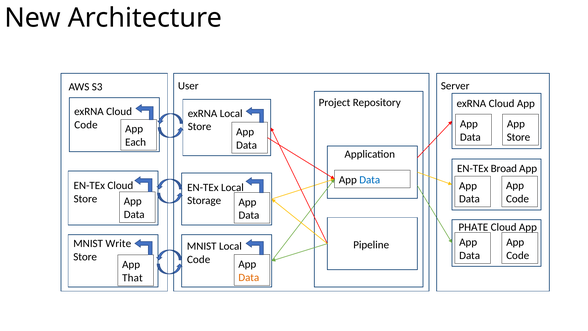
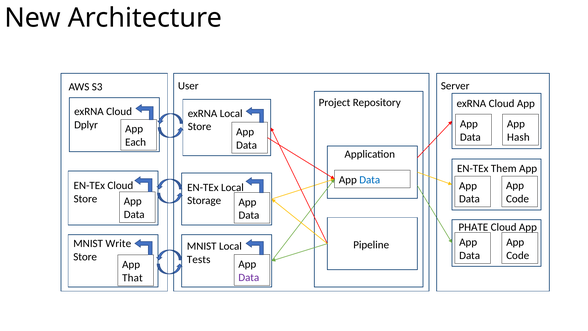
Code: Code -> Dplyr (86, 125)
Store: Store -> Hash (518, 137)
Broad: Broad -> Them (504, 168)
Code: Code -> Tests (199, 259)
Data colour: orange -> purple (249, 277)
